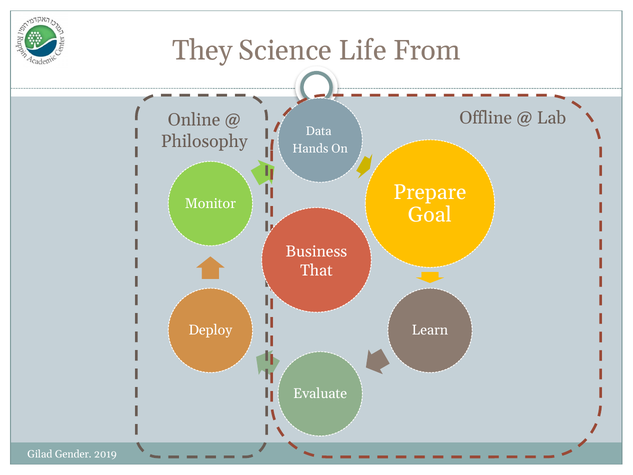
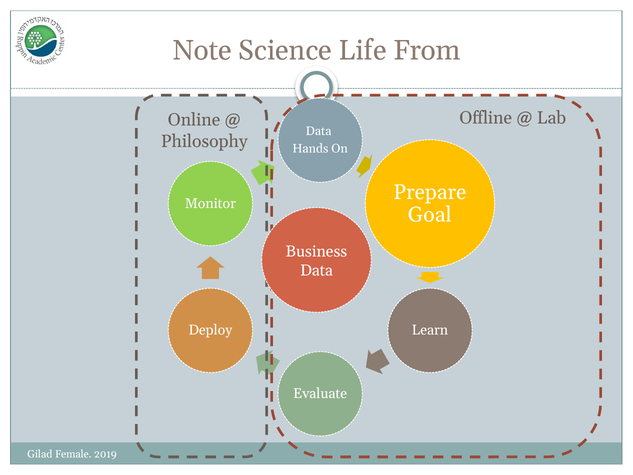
They: They -> Note (202, 50)
That: That -> Data (317, 270)
Gender: Gender -> Female (73, 454)
